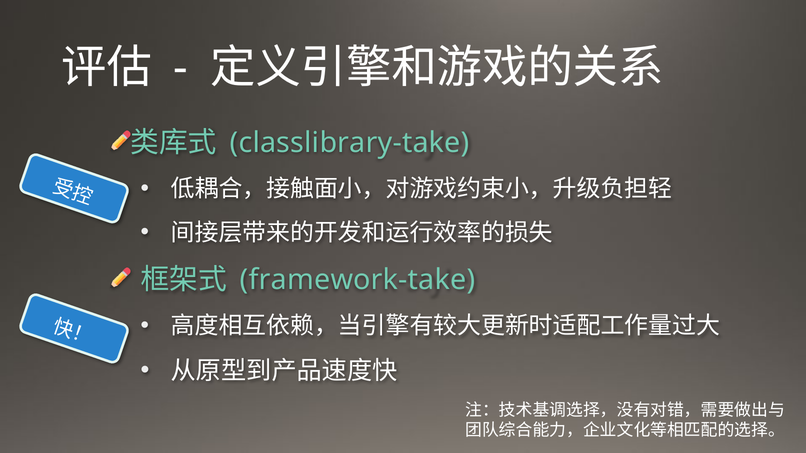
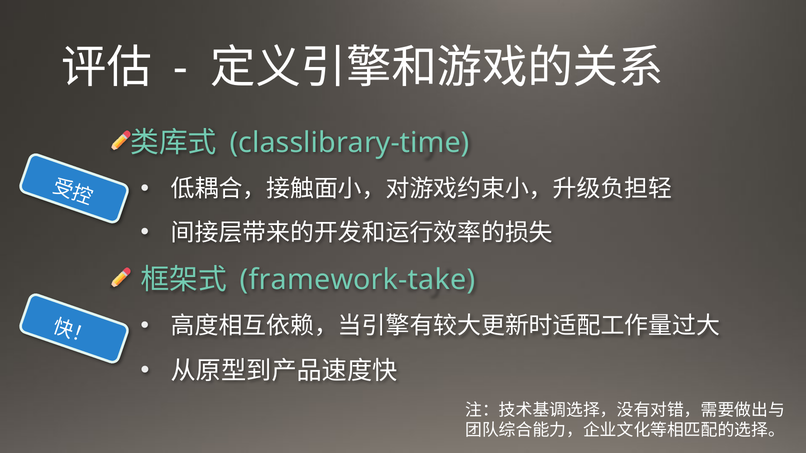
classlibrary-take: classlibrary-take -> classlibrary-time (350, 143)
